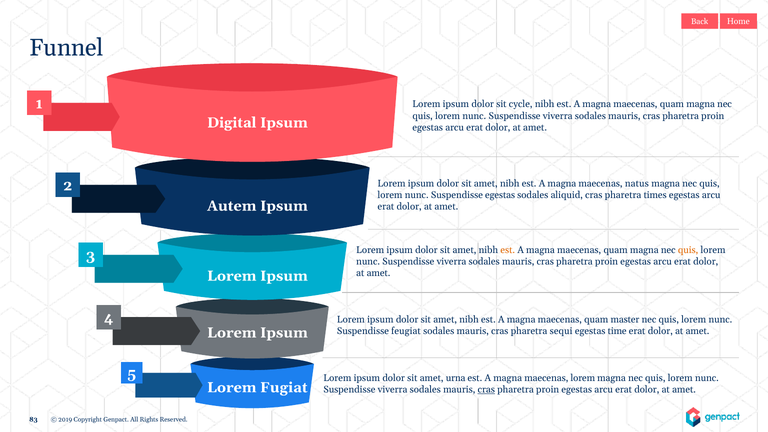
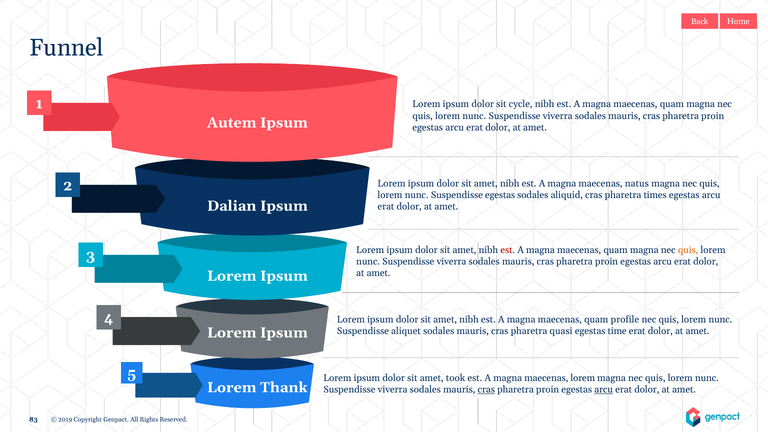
Digital: Digital -> Autem (232, 123)
Autem: Autem -> Dalian (232, 206)
est colour: orange -> red (508, 250)
master: master -> profile (625, 320)
feugiat: feugiat -> aliquet (406, 331)
sequi: sequi -> quasi (561, 331)
urna: urna -> took (456, 378)
Fugiat: Fugiat -> Thank (284, 387)
arcu underline: none -> present (604, 390)
